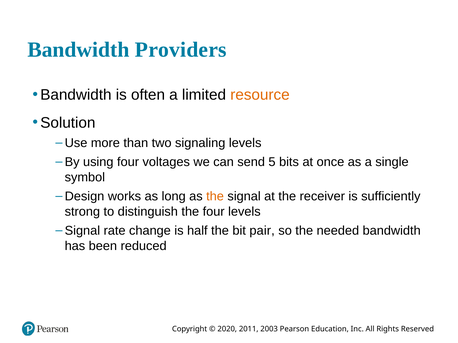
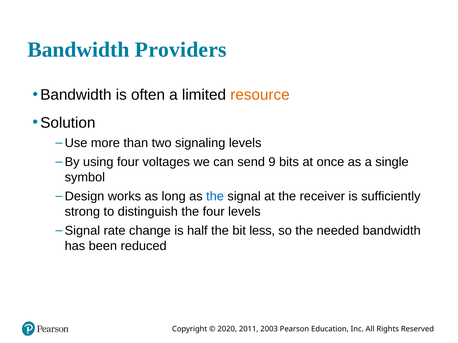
5: 5 -> 9 (272, 162)
the colour: orange -> blue (215, 197)
pair: pair -> less (262, 231)
